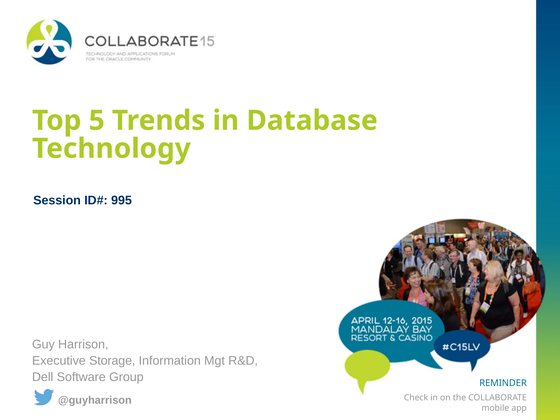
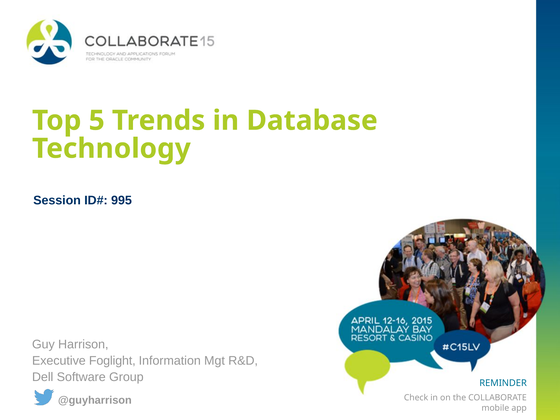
Storage: Storage -> Foglight (112, 361)
